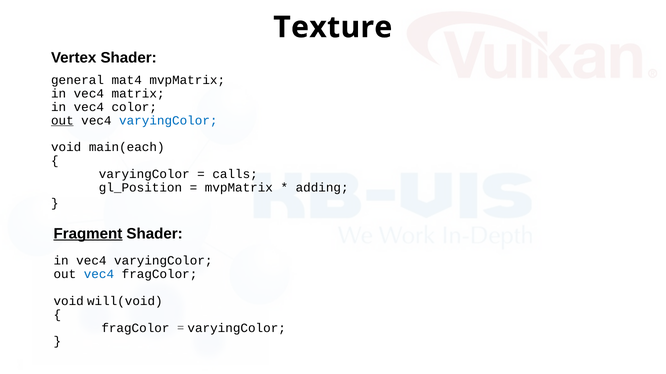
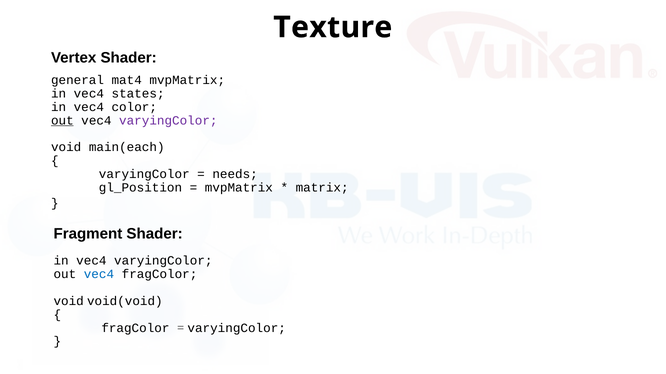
matrix: matrix -> states (138, 94)
varyingColor colour: blue -> purple (168, 121)
calls: calls -> needs (235, 174)
adding: adding -> matrix (322, 188)
Fragment underline: present -> none (88, 234)
will(void: will(void -> void(void (125, 302)
